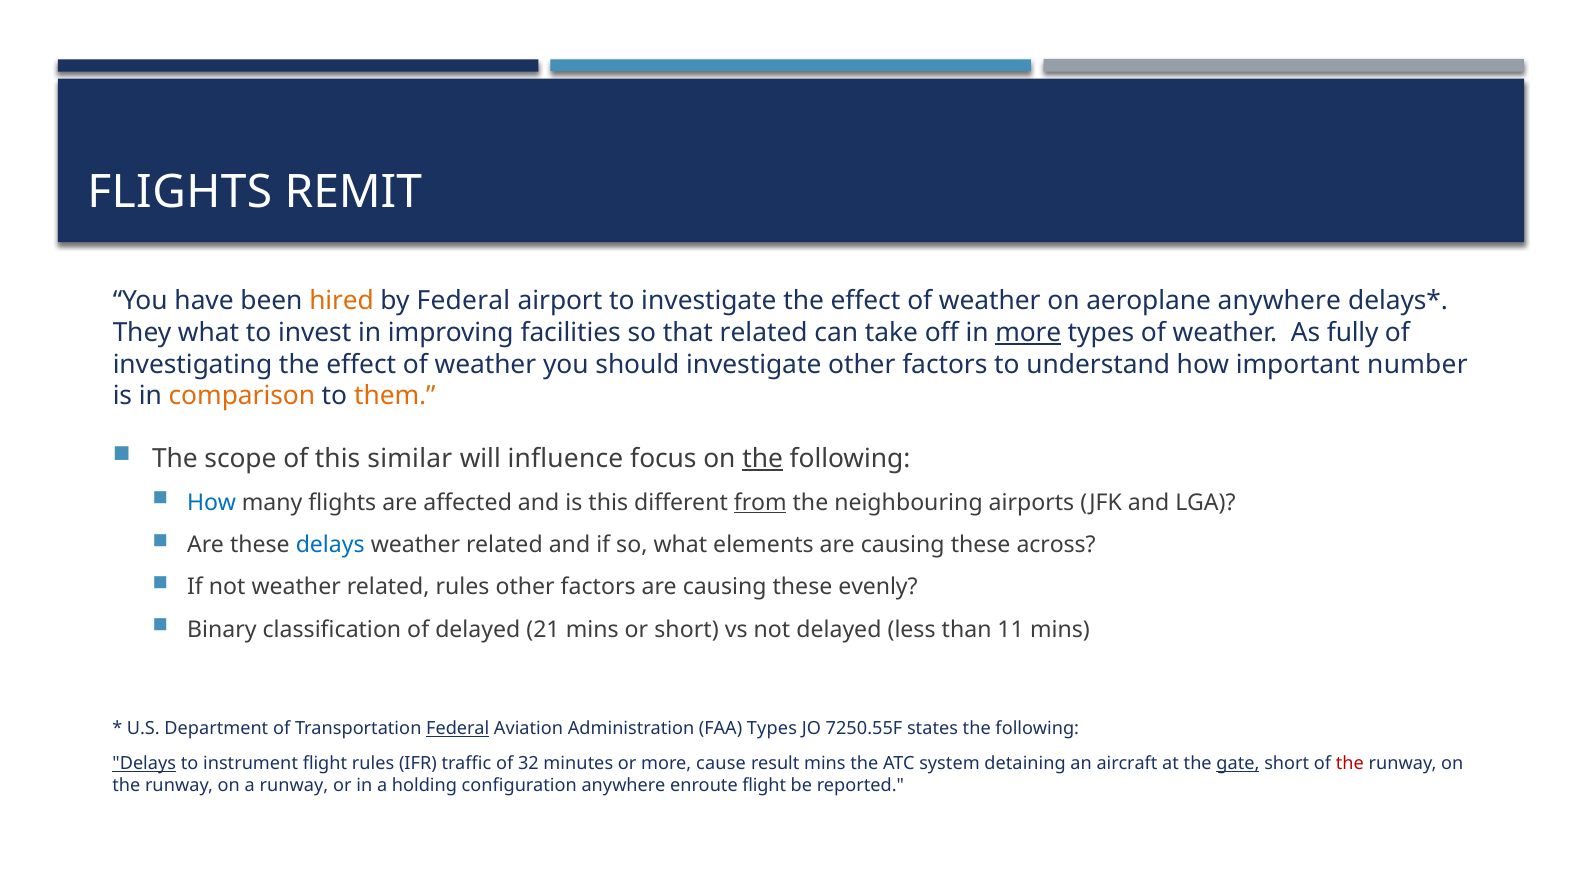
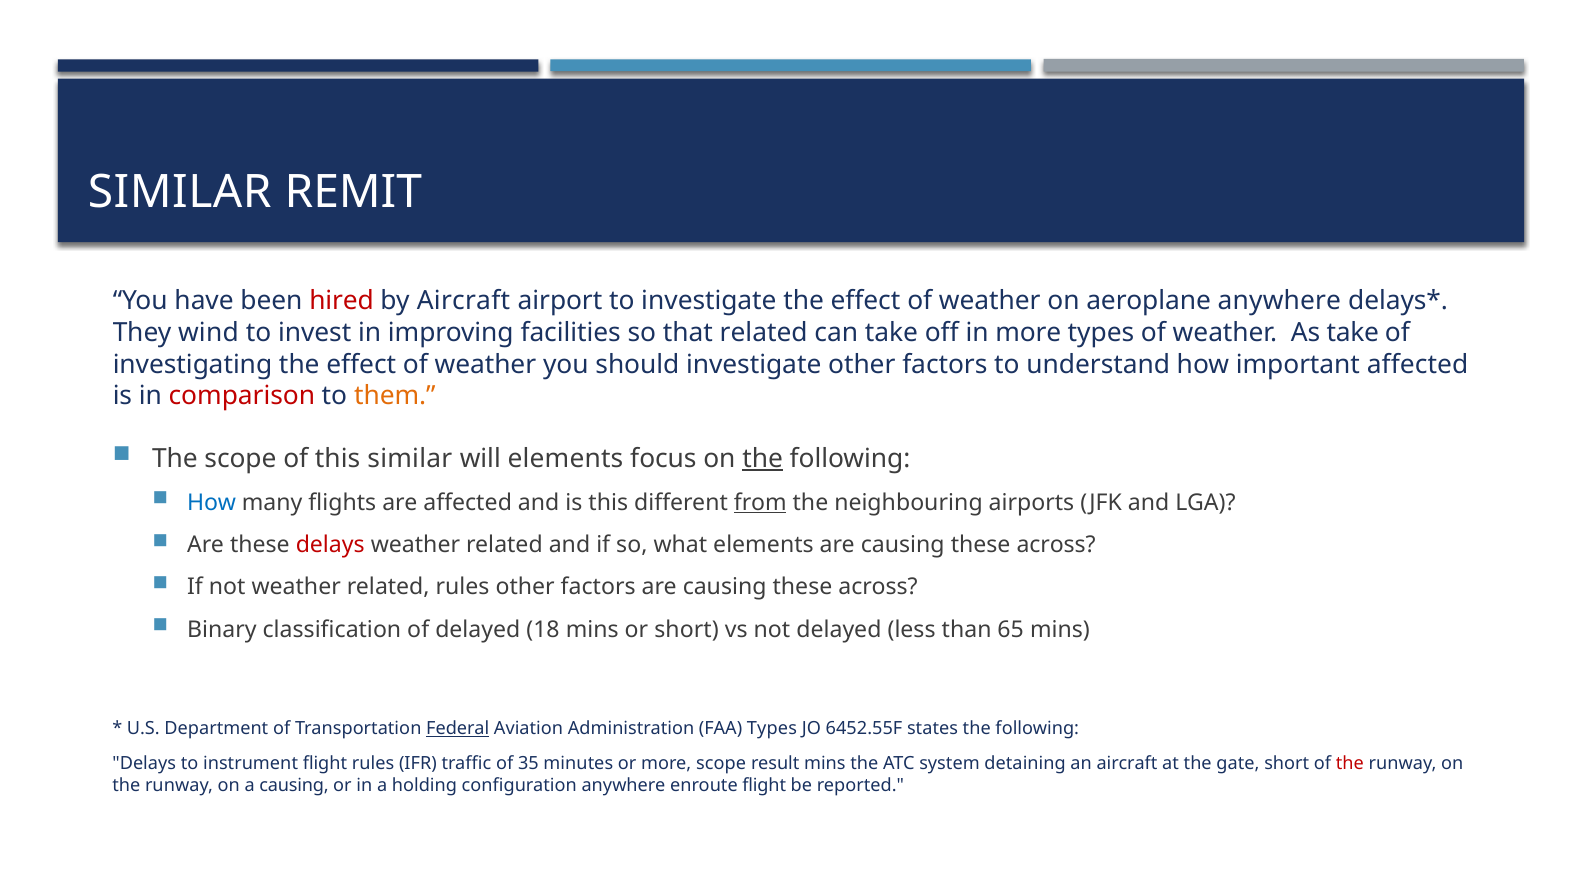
FLIGHTS: FLIGHTS -> SIMILAR (180, 192)
hired colour: orange -> red (342, 301)
by Federal: Federal -> Aircraft (463, 301)
They what: what -> wind (208, 333)
more underline: present -> none (1028, 333)
As fully: fully -> take (1353, 333)
important number: number -> affected (1418, 364)
comparison colour: orange -> red (242, 396)
will influence: influence -> elements (565, 458)
delays colour: blue -> red (330, 545)
evenly: evenly -> across (878, 587)
21: 21 -> 18 (543, 629)
11: 11 -> 65 (1011, 629)
7250.55F: 7250.55F -> 6452.55F (864, 728)
Delays underline: present -> none (144, 764)
32: 32 -> 35 (528, 764)
more cause: cause -> scope (721, 764)
gate underline: present -> none (1238, 764)
a runway: runway -> causing (294, 785)
